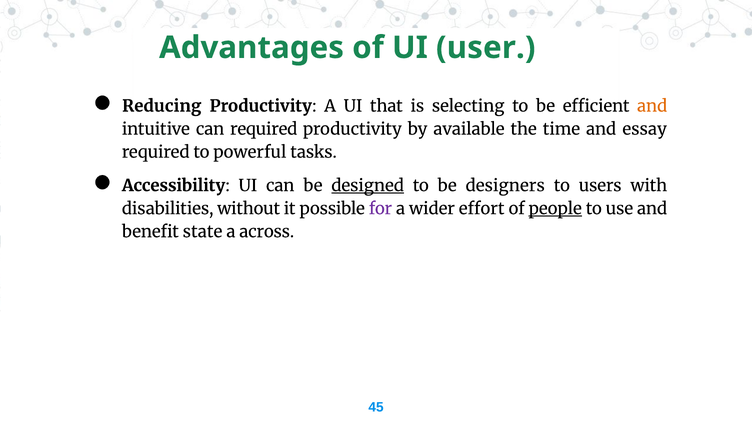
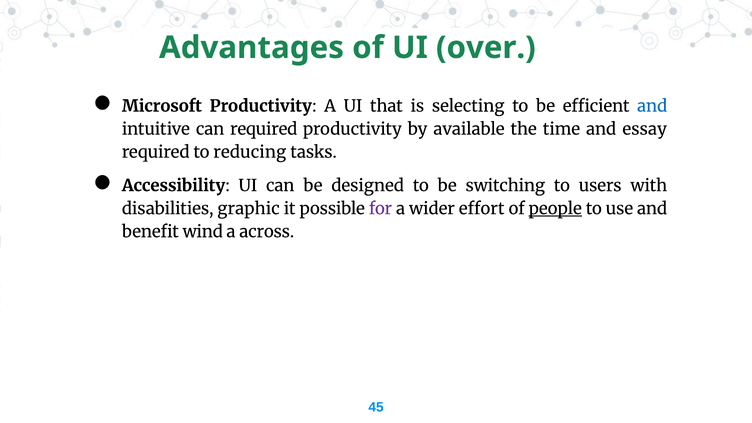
user: user -> over (486, 48)
Reducing: Reducing -> Microsoft (162, 106)
and colour: orange -> blue (652, 106)
powerful: powerful -> reducing (250, 152)
designed underline: present -> none (368, 186)
designers: designers -> switching (505, 186)
without: without -> graphic (249, 209)
state: state -> wind (203, 232)
